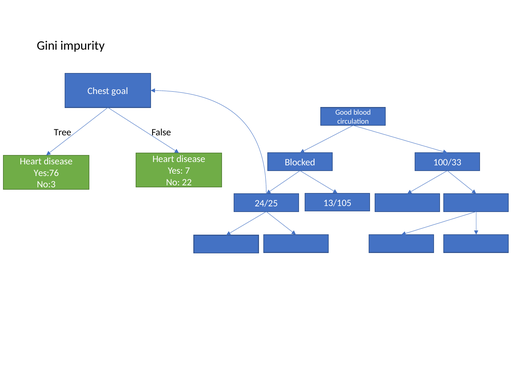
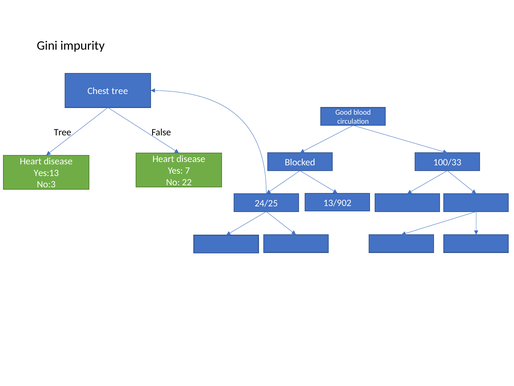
Chest goal: goal -> tree (120, 91)
Yes:76: Yes:76 -> Yes:13 (46, 173)
13/105: 13/105 -> 13/902 (337, 203)
